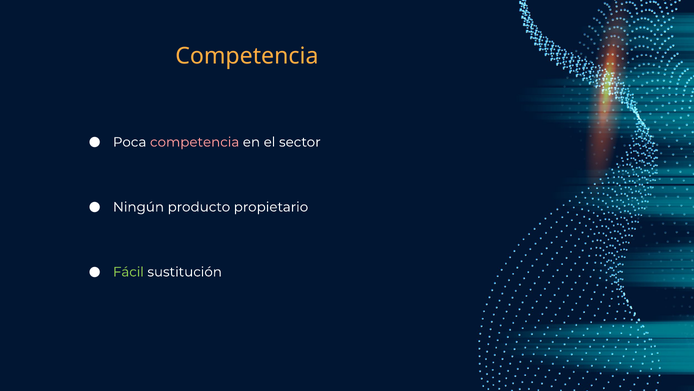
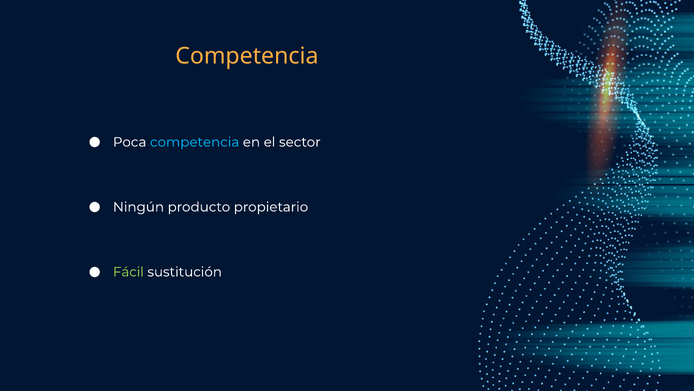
competencia colour: pink -> light blue (195, 142)
